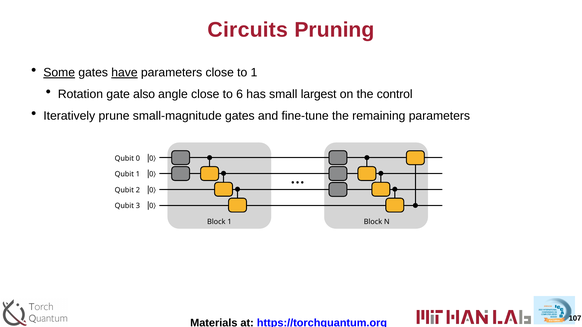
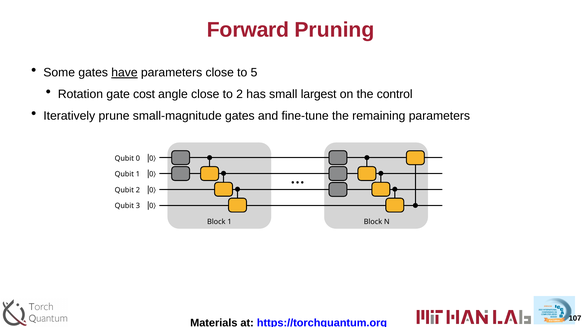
Circuits: Circuits -> Forward (248, 30)
Some underline: present -> none (59, 73)
to 1: 1 -> 5 (254, 73)
also: also -> cost (144, 94)
to 6: 6 -> 2 (240, 94)
